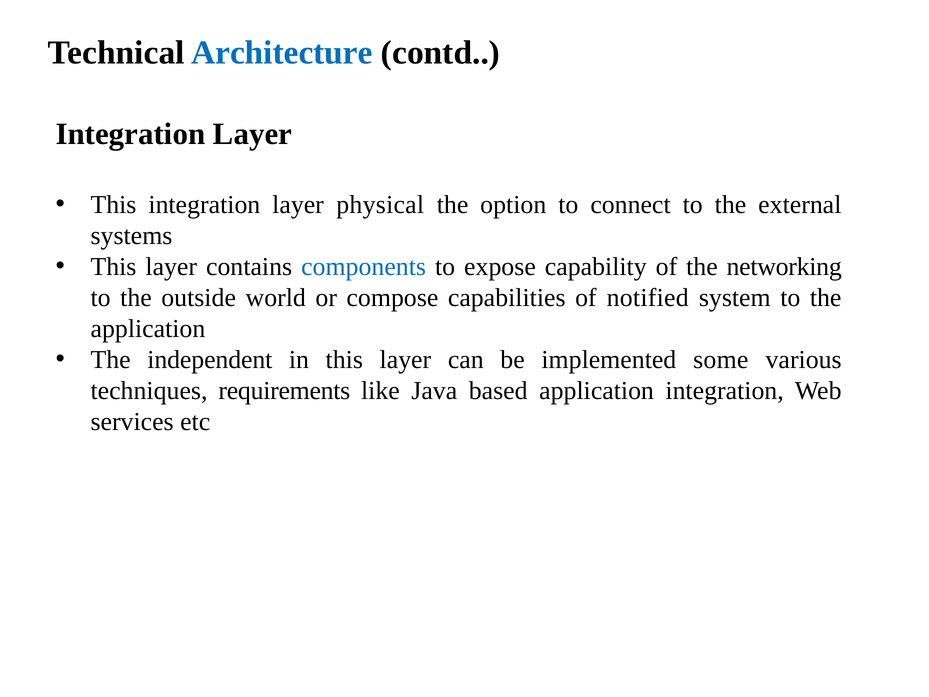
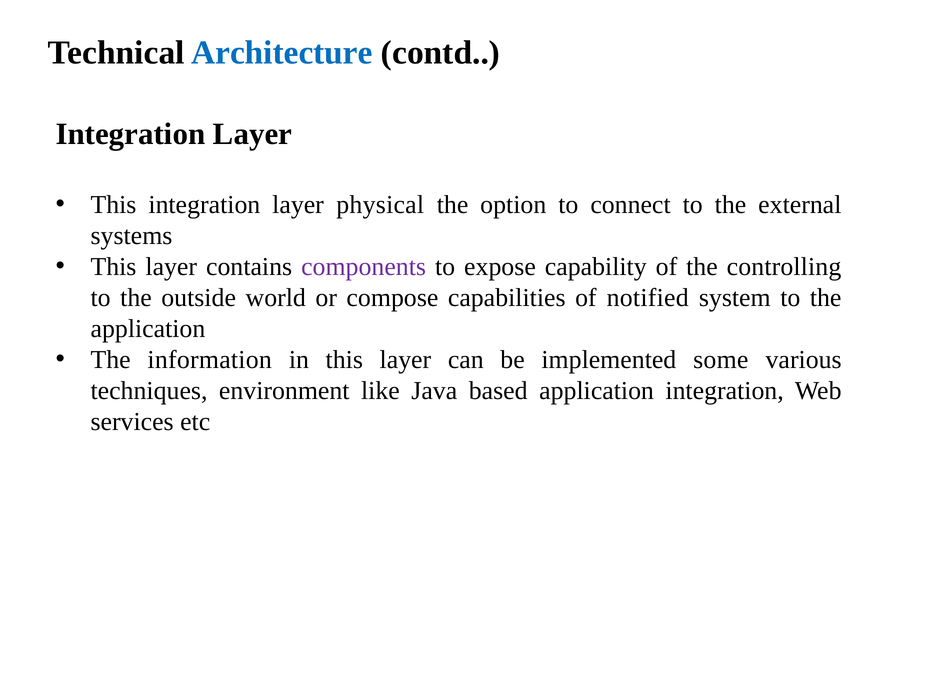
components colour: blue -> purple (364, 267)
networking: networking -> controlling (784, 267)
independent: independent -> information (210, 360)
requirements: requirements -> environment (284, 391)
